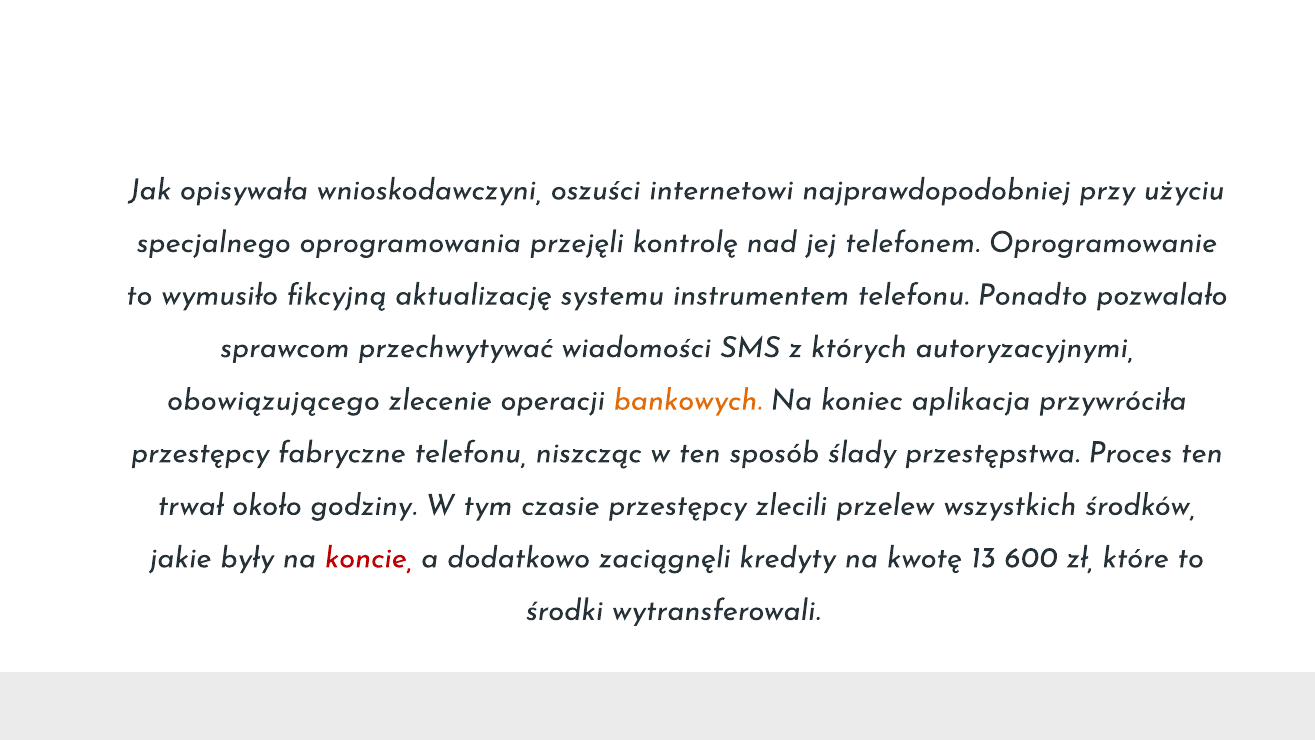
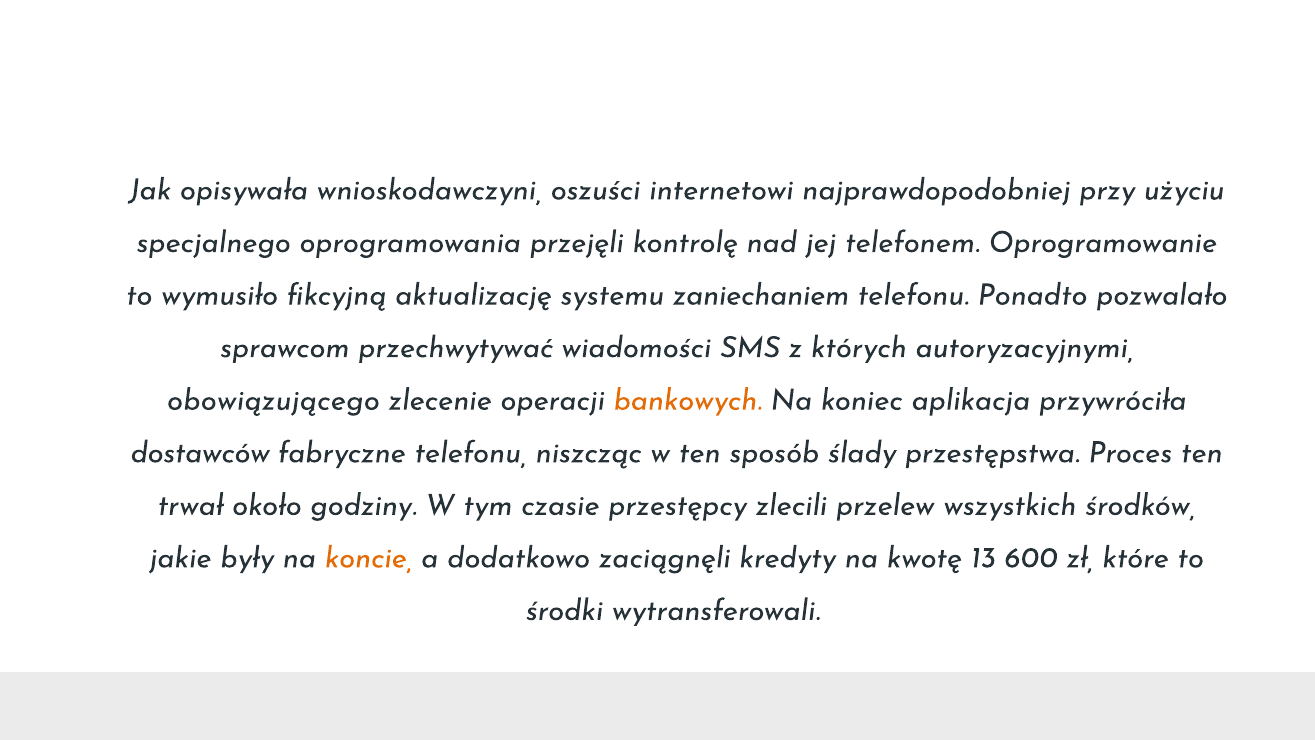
instrumentem: instrumentem -> zaniechaniem (761, 295)
przestępcy: przestępcy -> dostawców (200, 452)
koncie colour: red -> orange (369, 558)
